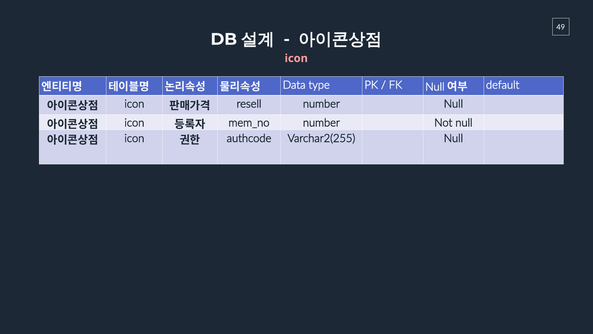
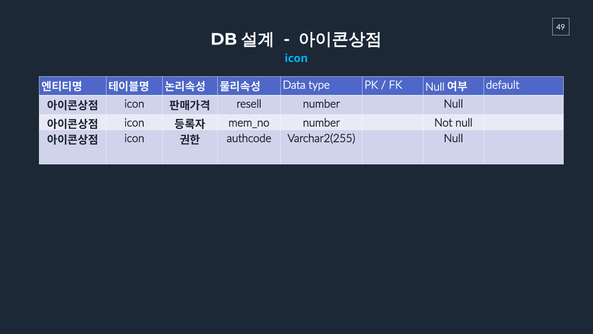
icon colour: pink -> light blue (296, 58)
